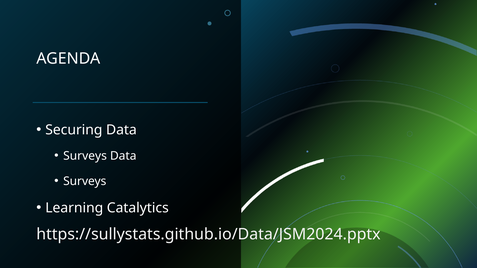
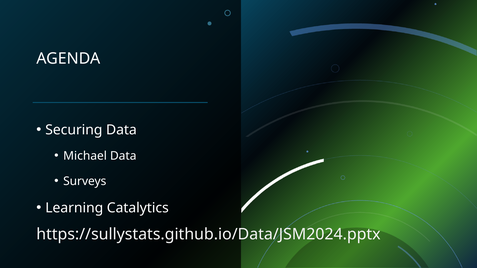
Surveys: Surveys -> Michael (85, 156)
